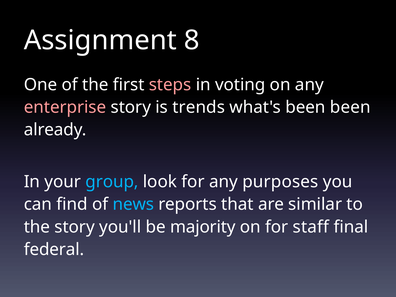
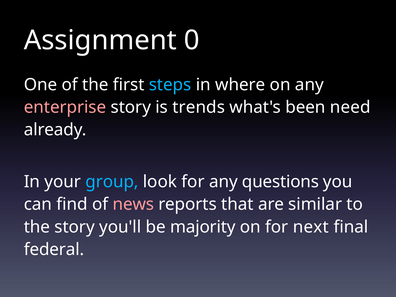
8: 8 -> 0 (192, 40)
steps colour: pink -> light blue (170, 85)
voting: voting -> where (240, 85)
been been: been -> need (350, 107)
purposes: purposes -> questions (280, 182)
news colour: light blue -> pink (133, 204)
staff: staff -> next (311, 227)
